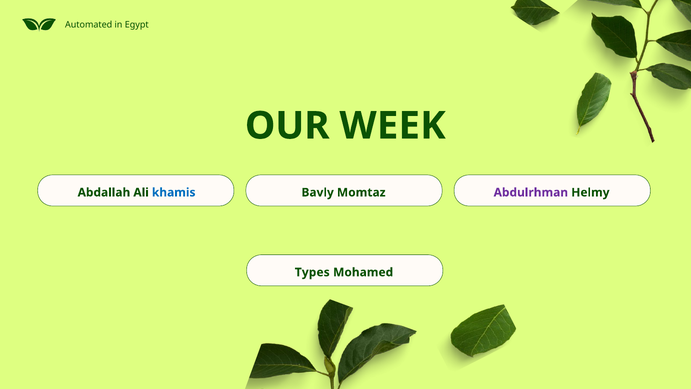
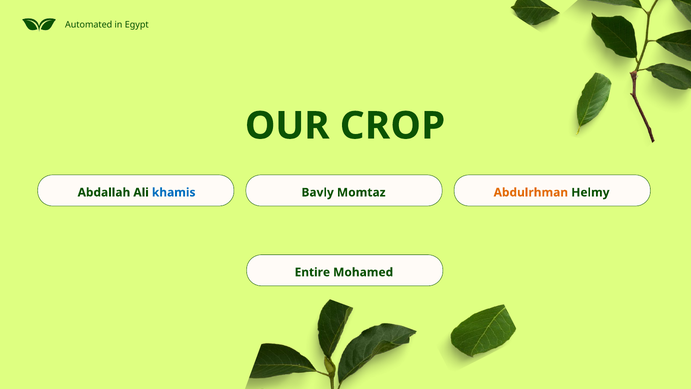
WEEK: WEEK -> CROP (392, 126)
Abdulrhman colour: purple -> orange (531, 192)
Types: Types -> Entire (312, 272)
